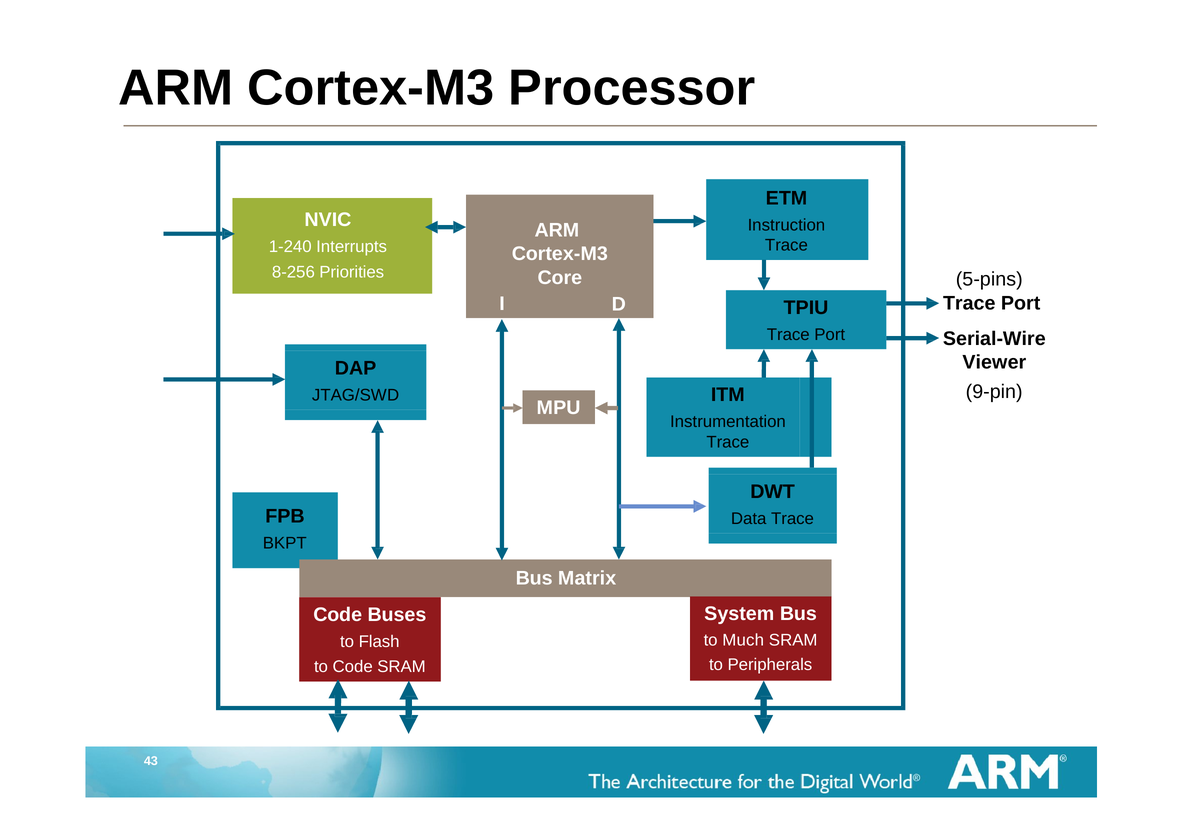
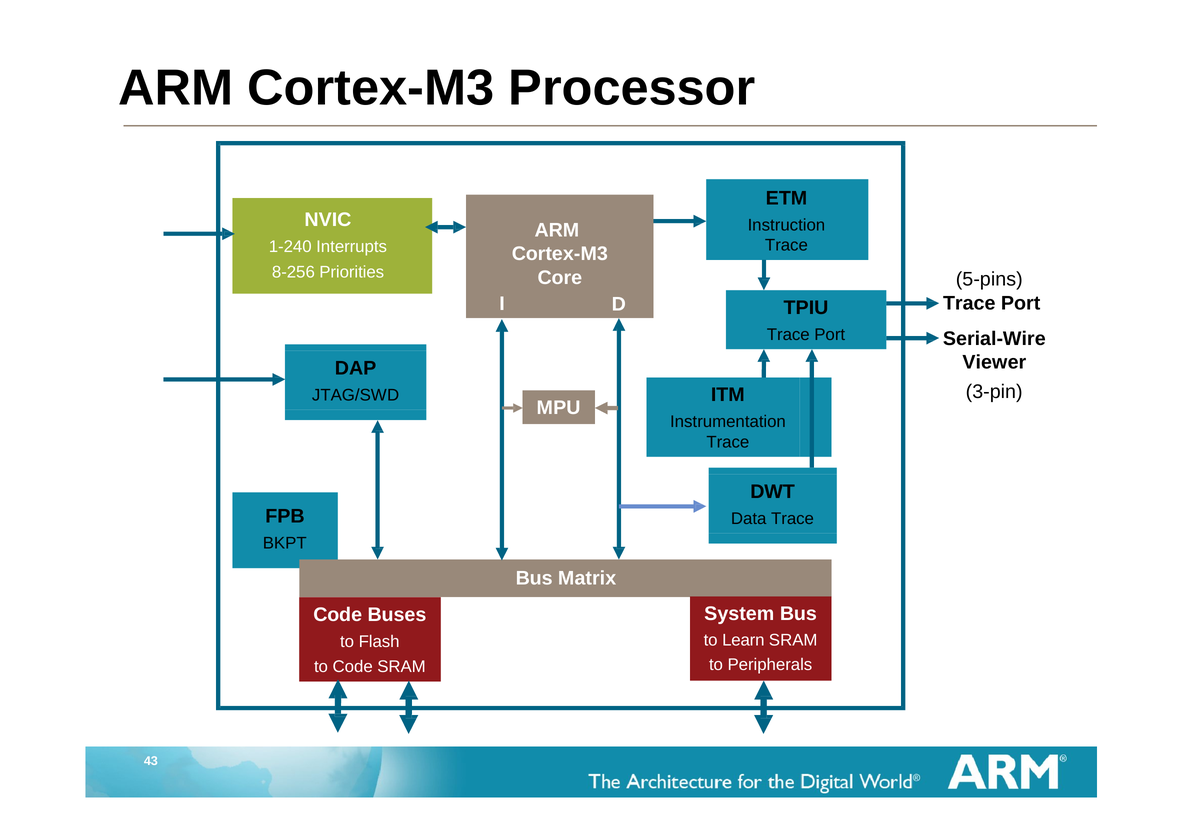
9-pin: 9-pin -> 3-pin (994, 392)
Much: Much -> Learn (743, 640)
